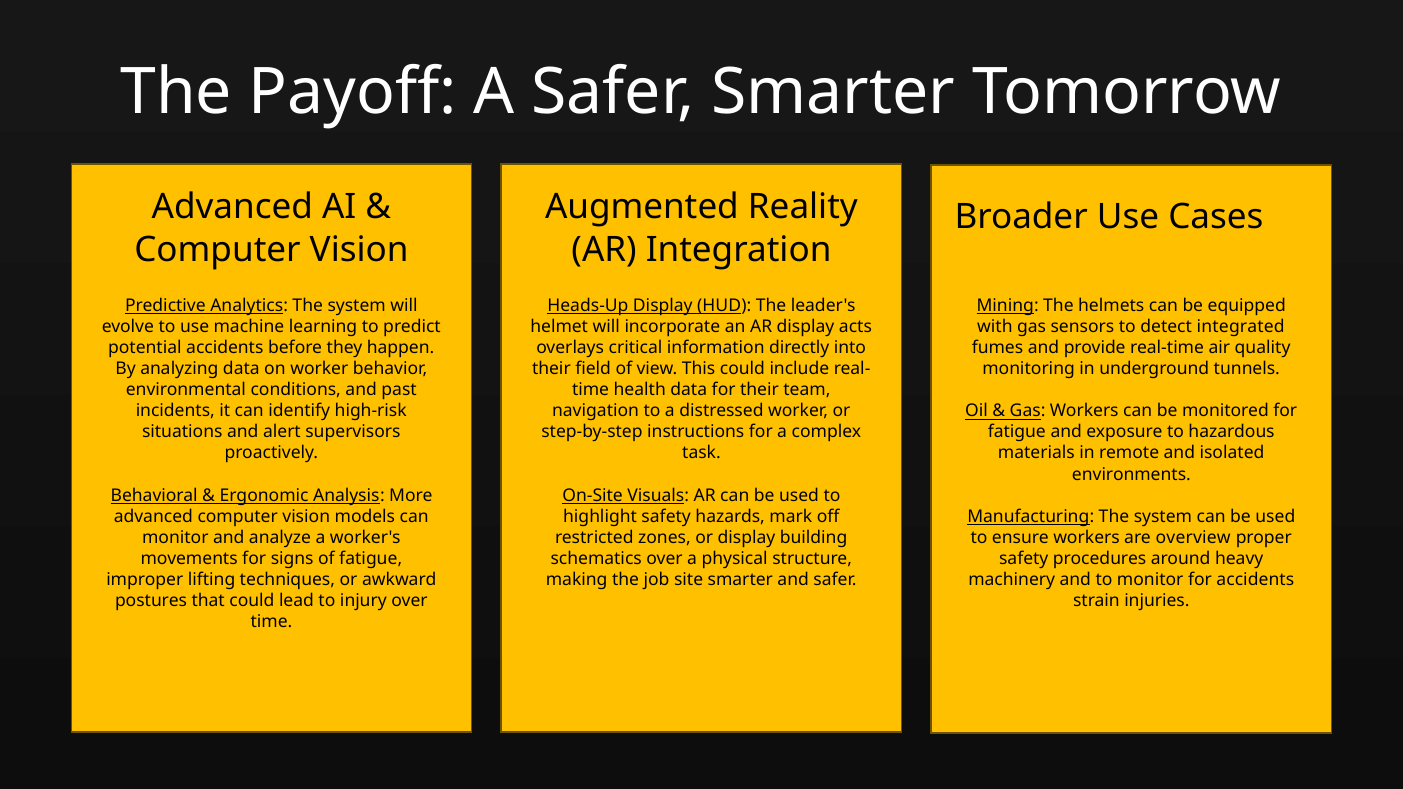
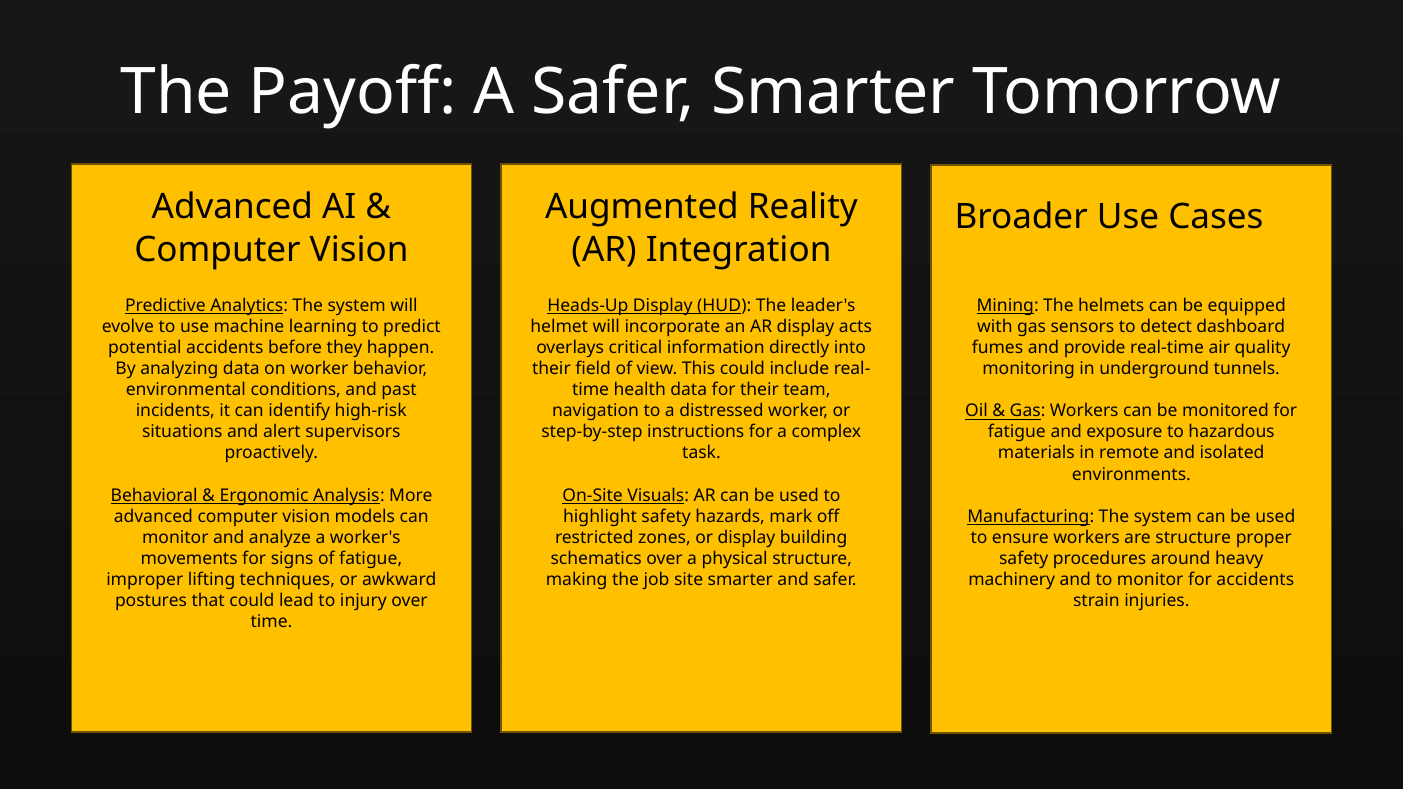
integrated: integrated -> dashboard (1241, 327)
are overview: overview -> structure (1193, 537)
